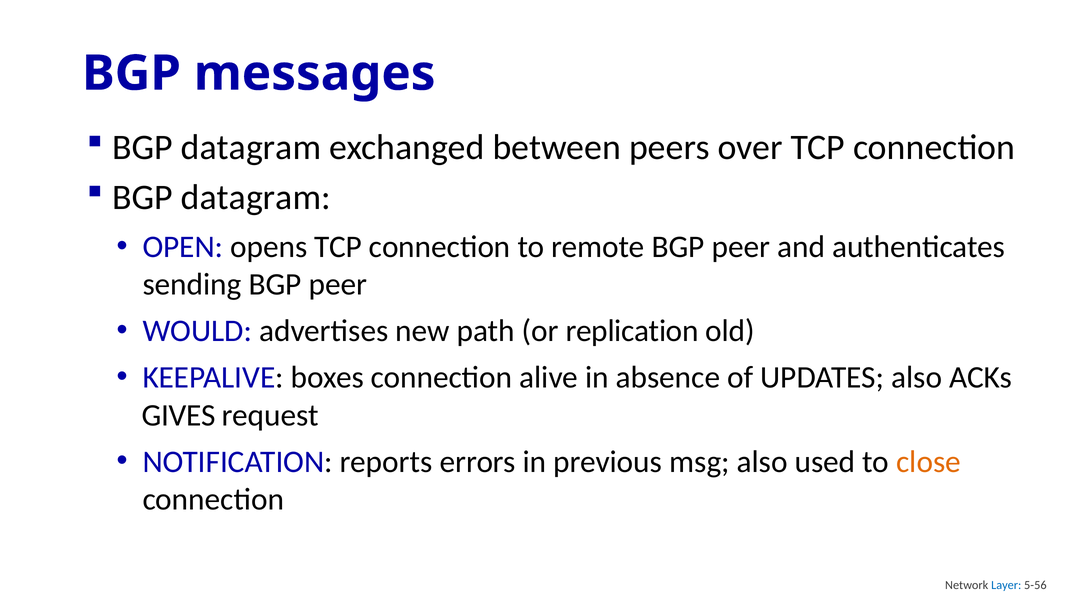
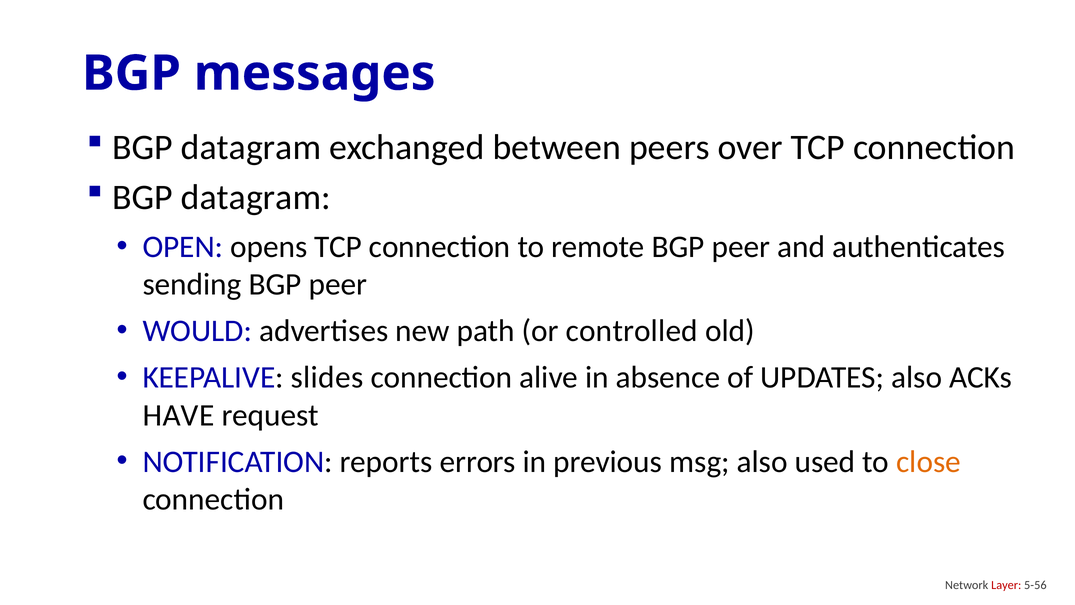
replication: replication -> controlled (632, 331)
boxes: boxes -> slides (327, 377)
GIVES: GIVES -> HAVE (179, 415)
Layer colour: blue -> red (1006, 585)
